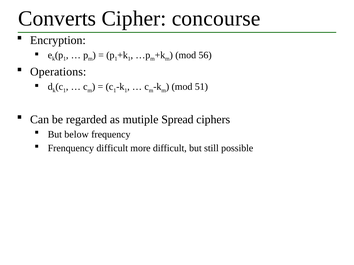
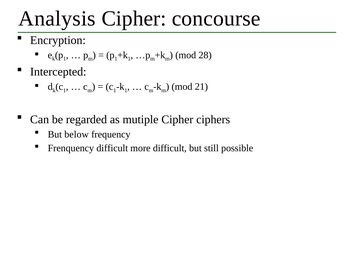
Converts: Converts -> Analysis (57, 18)
56: 56 -> 28 (205, 55)
Operations: Operations -> Intercepted (58, 72)
51: 51 -> 21 (201, 87)
mutiple Spread: Spread -> Cipher (177, 120)
